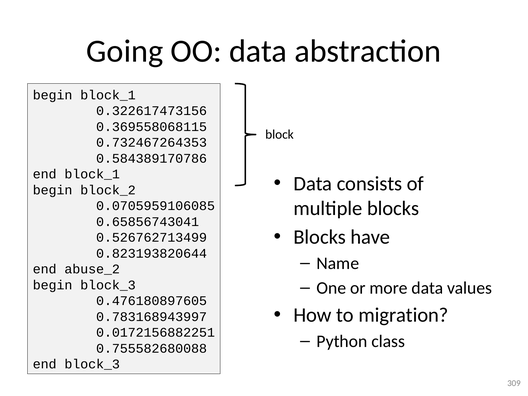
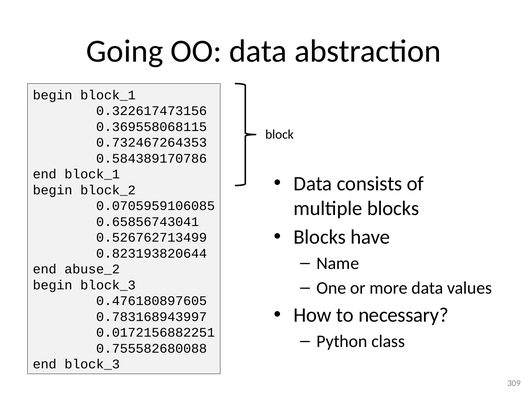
migration: migration -> necessary (403, 315)
